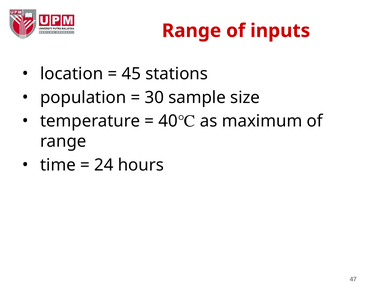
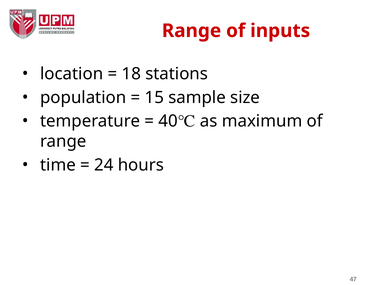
45: 45 -> 18 (131, 74)
30: 30 -> 15 (154, 97)
